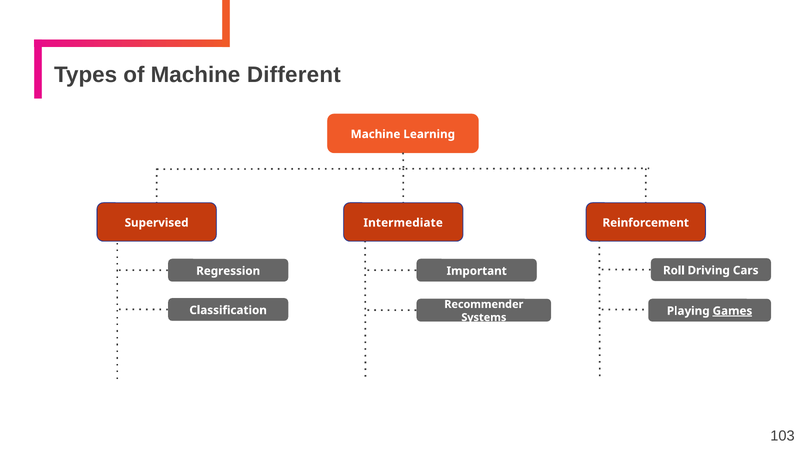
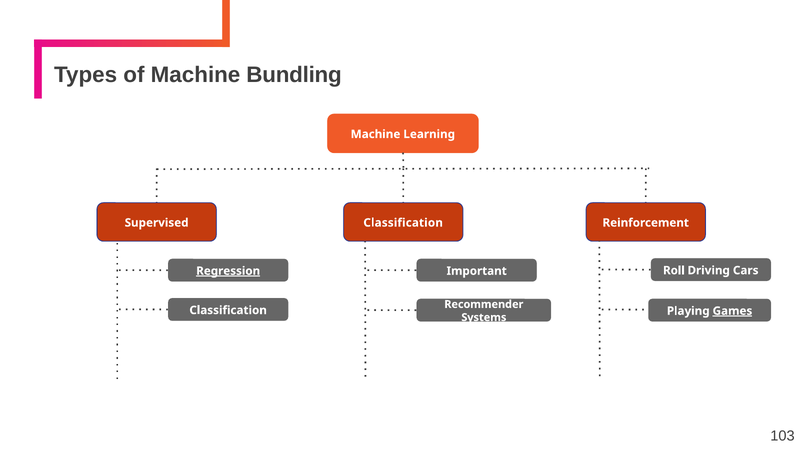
Different: Different -> Bundling (294, 75)
Supervised Intermediate: Intermediate -> Classification (403, 223)
Regression underline: none -> present (228, 271)
